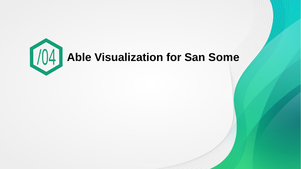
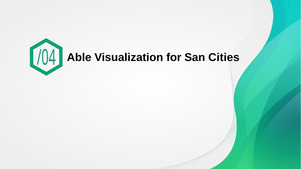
Some: Some -> Cities (224, 58)
